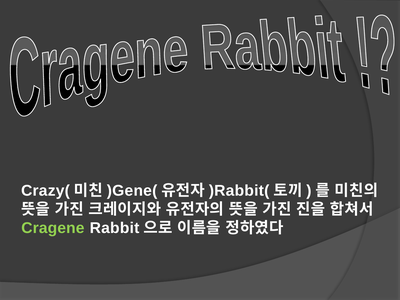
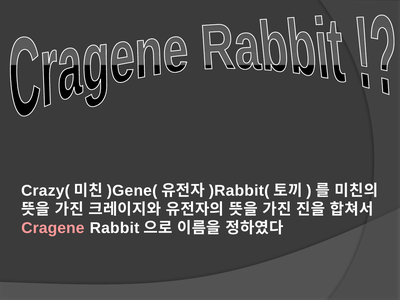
Cragene colour: light green -> pink (53, 228)
